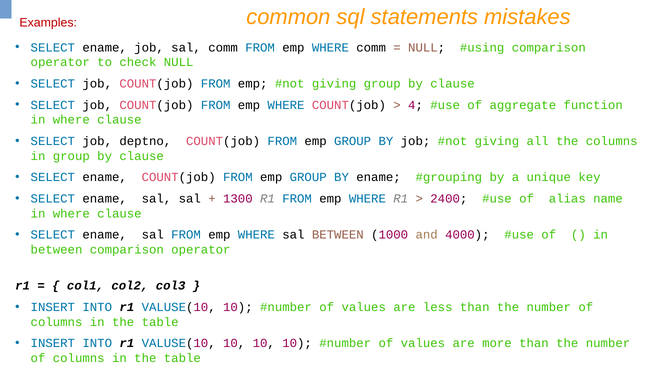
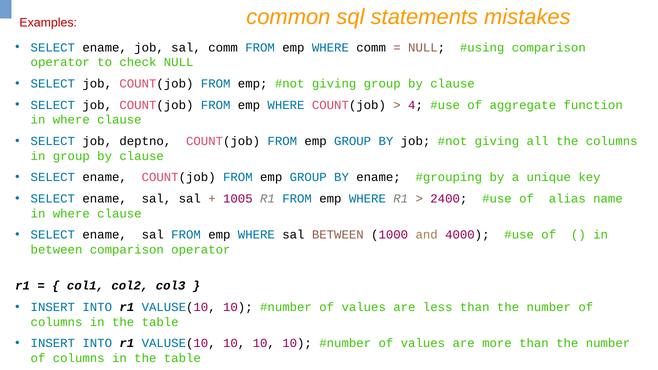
1300: 1300 -> 1005 (238, 199)
